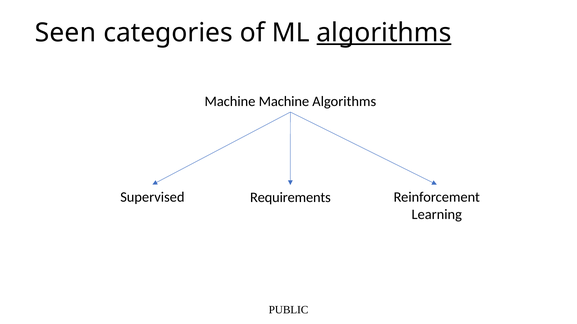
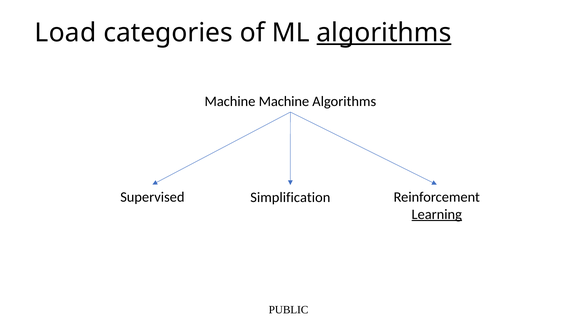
Seen: Seen -> Load (65, 33)
Requirements: Requirements -> Simplification (290, 198)
Learning underline: none -> present (437, 215)
